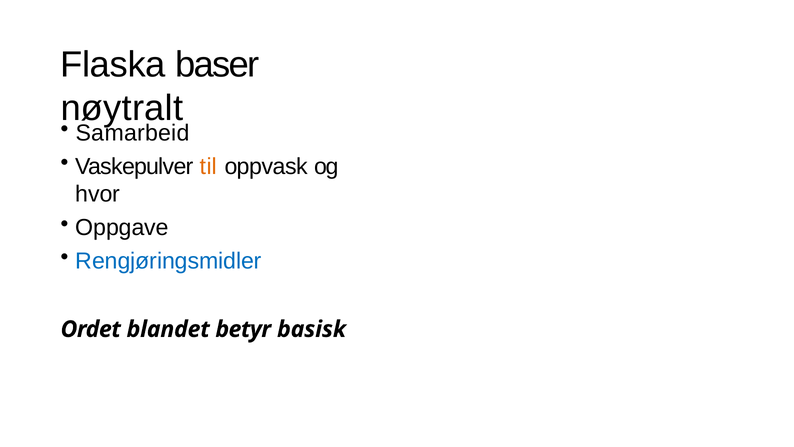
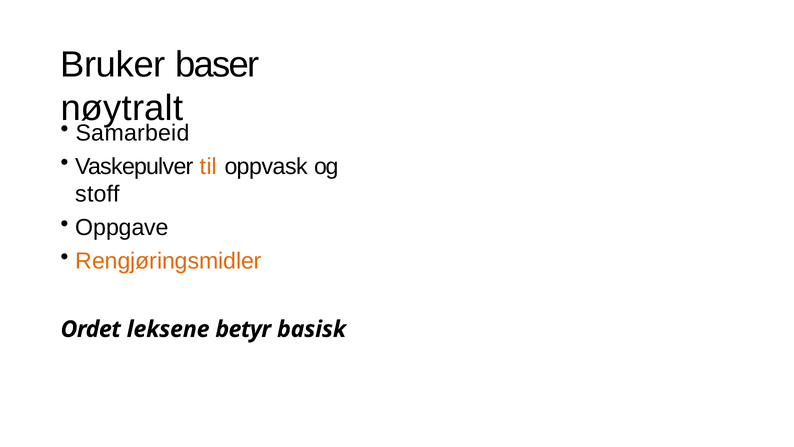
Flaska: Flaska -> Bruker (113, 65)
hvor: hvor -> stoff (98, 194)
Rengjøringsmidler colour: blue -> orange (169, 261)
blandet: blandet -> leksene (168, 329)
